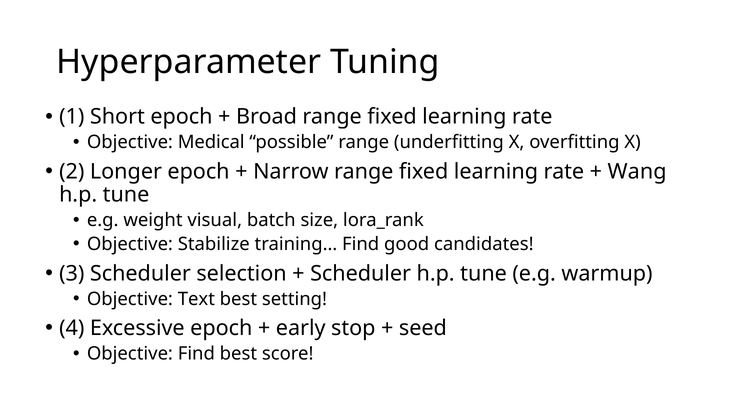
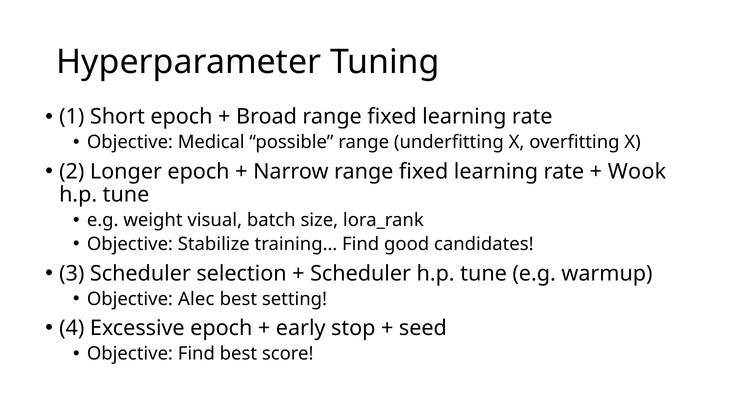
Wang: Wang -> Wook (637, 172)
Text: Text -> Alec (196, 299)
